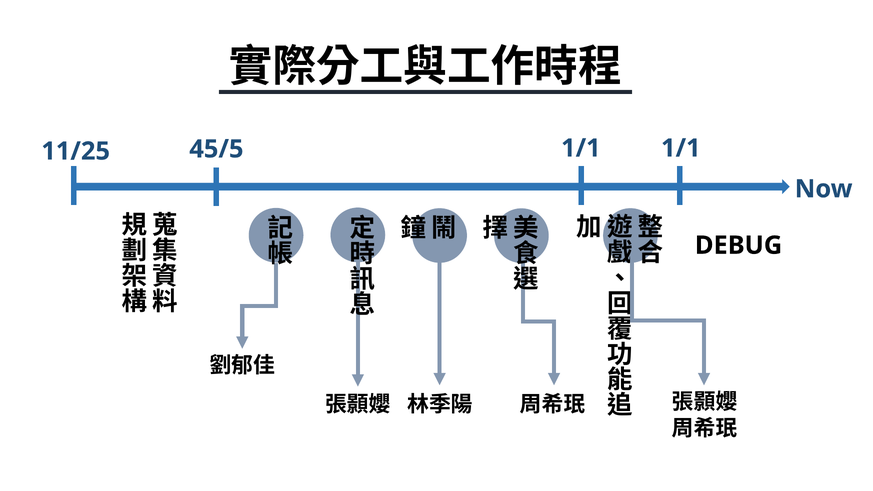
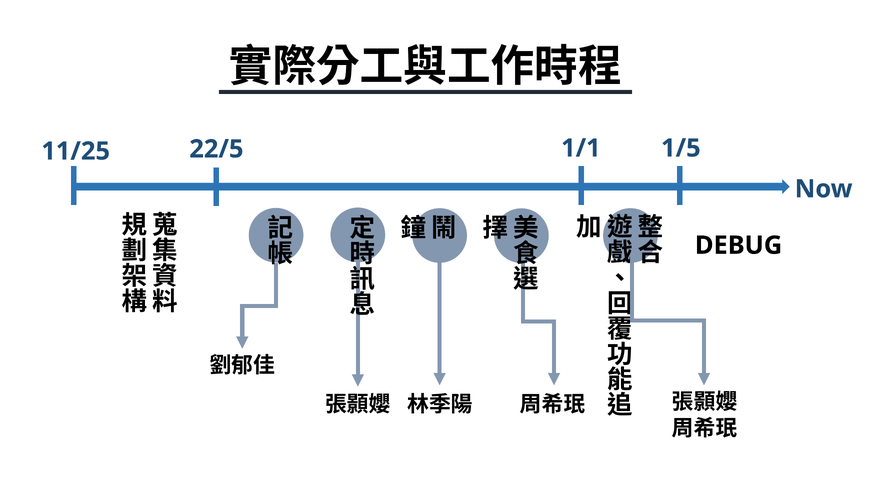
45/5: 45/5 -> 22/5 (216, 149)
1/1 1/1: 1/1 -> 1/5 (681, 148)
